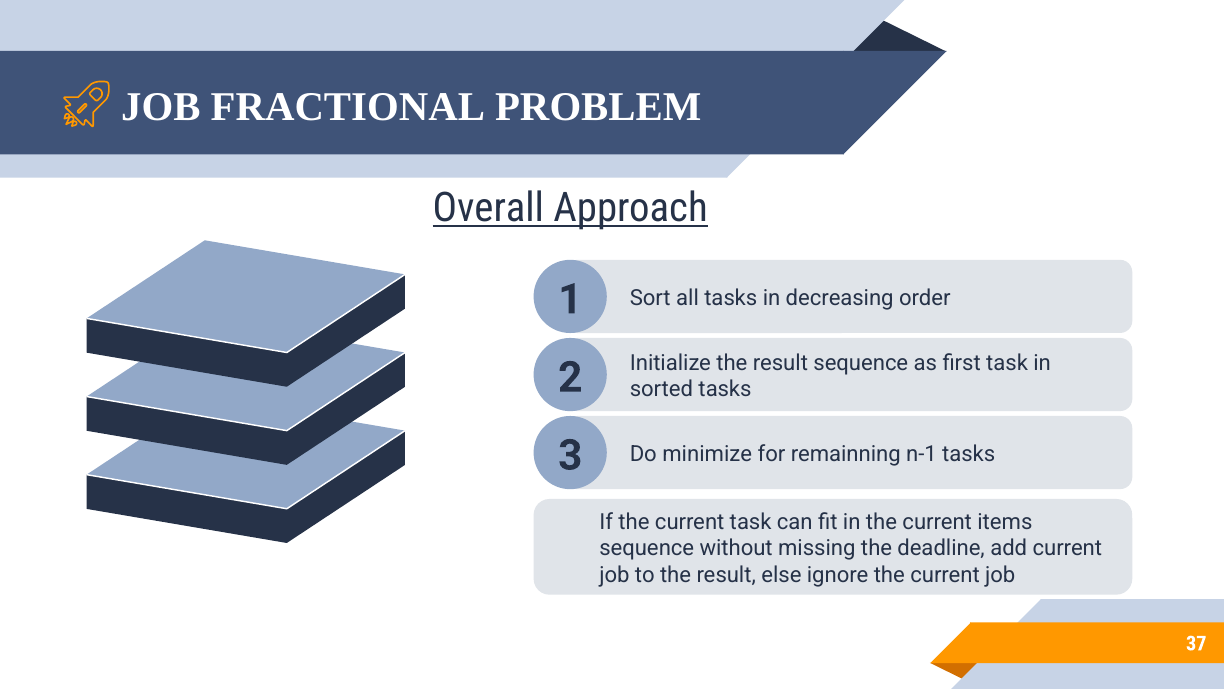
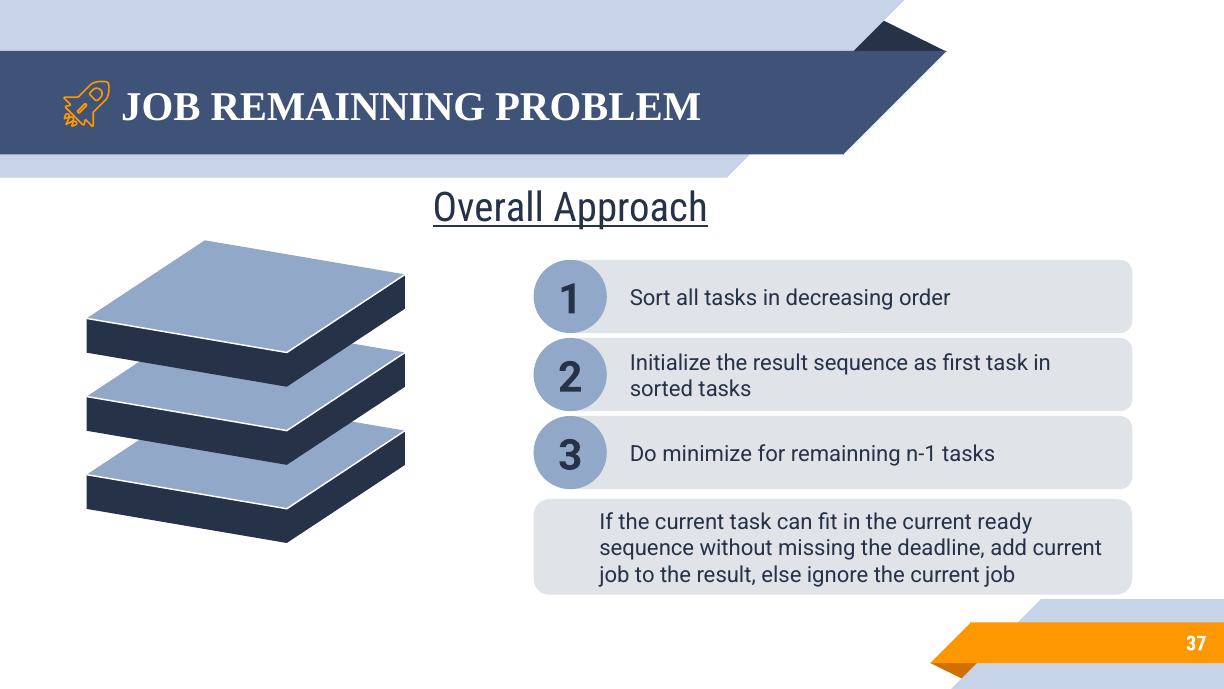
JOB FRACTIONAL: FRACTIONAL -> REMAINNING (348, 107)
items: items -> ready (1005, 521)
